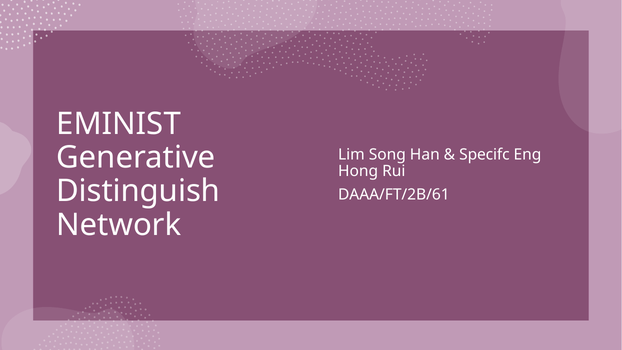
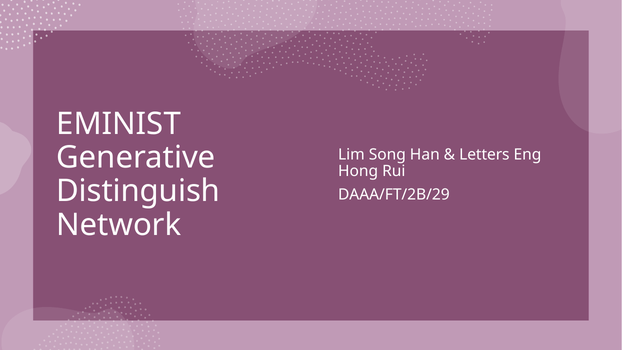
Specifc: Specifc -> Letters (484, 154)
DAAA/FT/2B/61: DAAA/FT/2B/61 -> DAAA/FT/2B/29 (394, 194)
